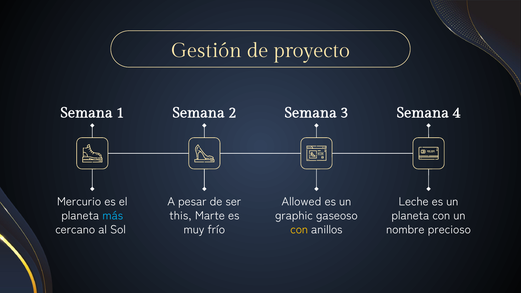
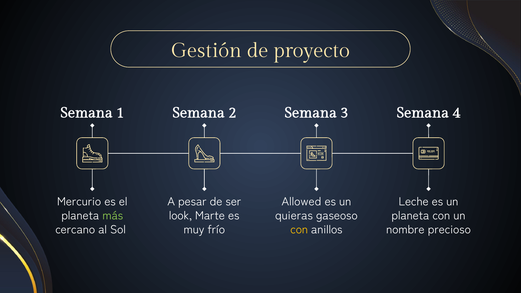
más colour: light blue -> light green (113, 216)
this: this -> look (181, 216)
graphic: graphic -> quieras (294, 216)
